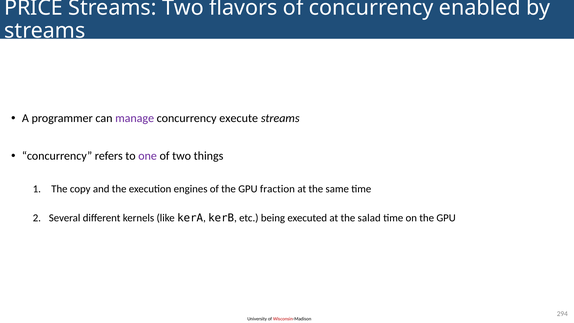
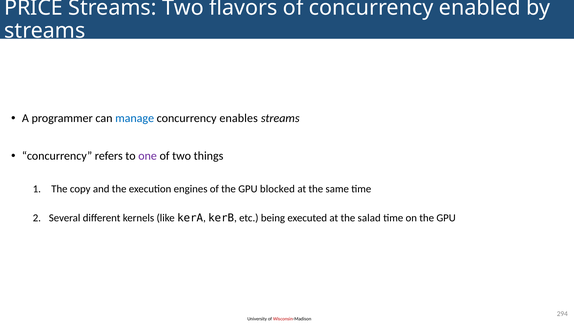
manage colour: purple -> blue (135, 118)
execute: execute -> enables (239, 118)
fraction: fraction -> blocked (277, 189)
